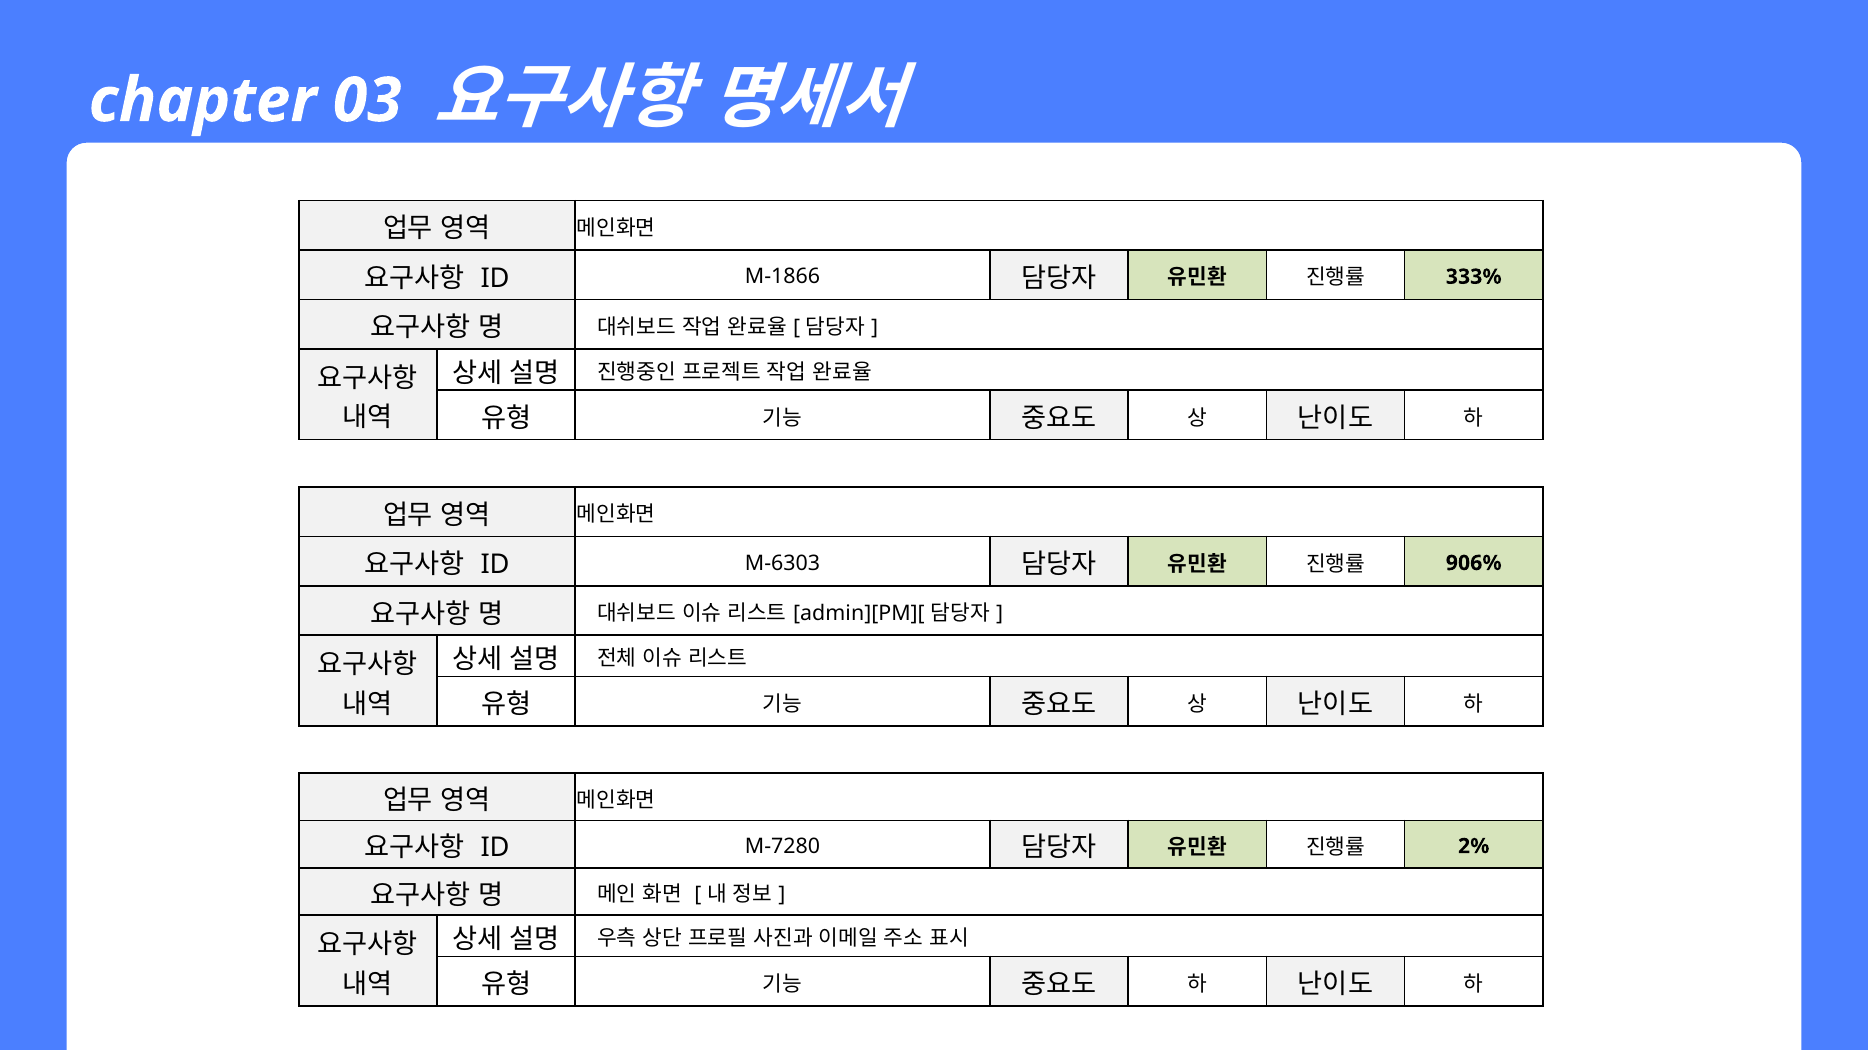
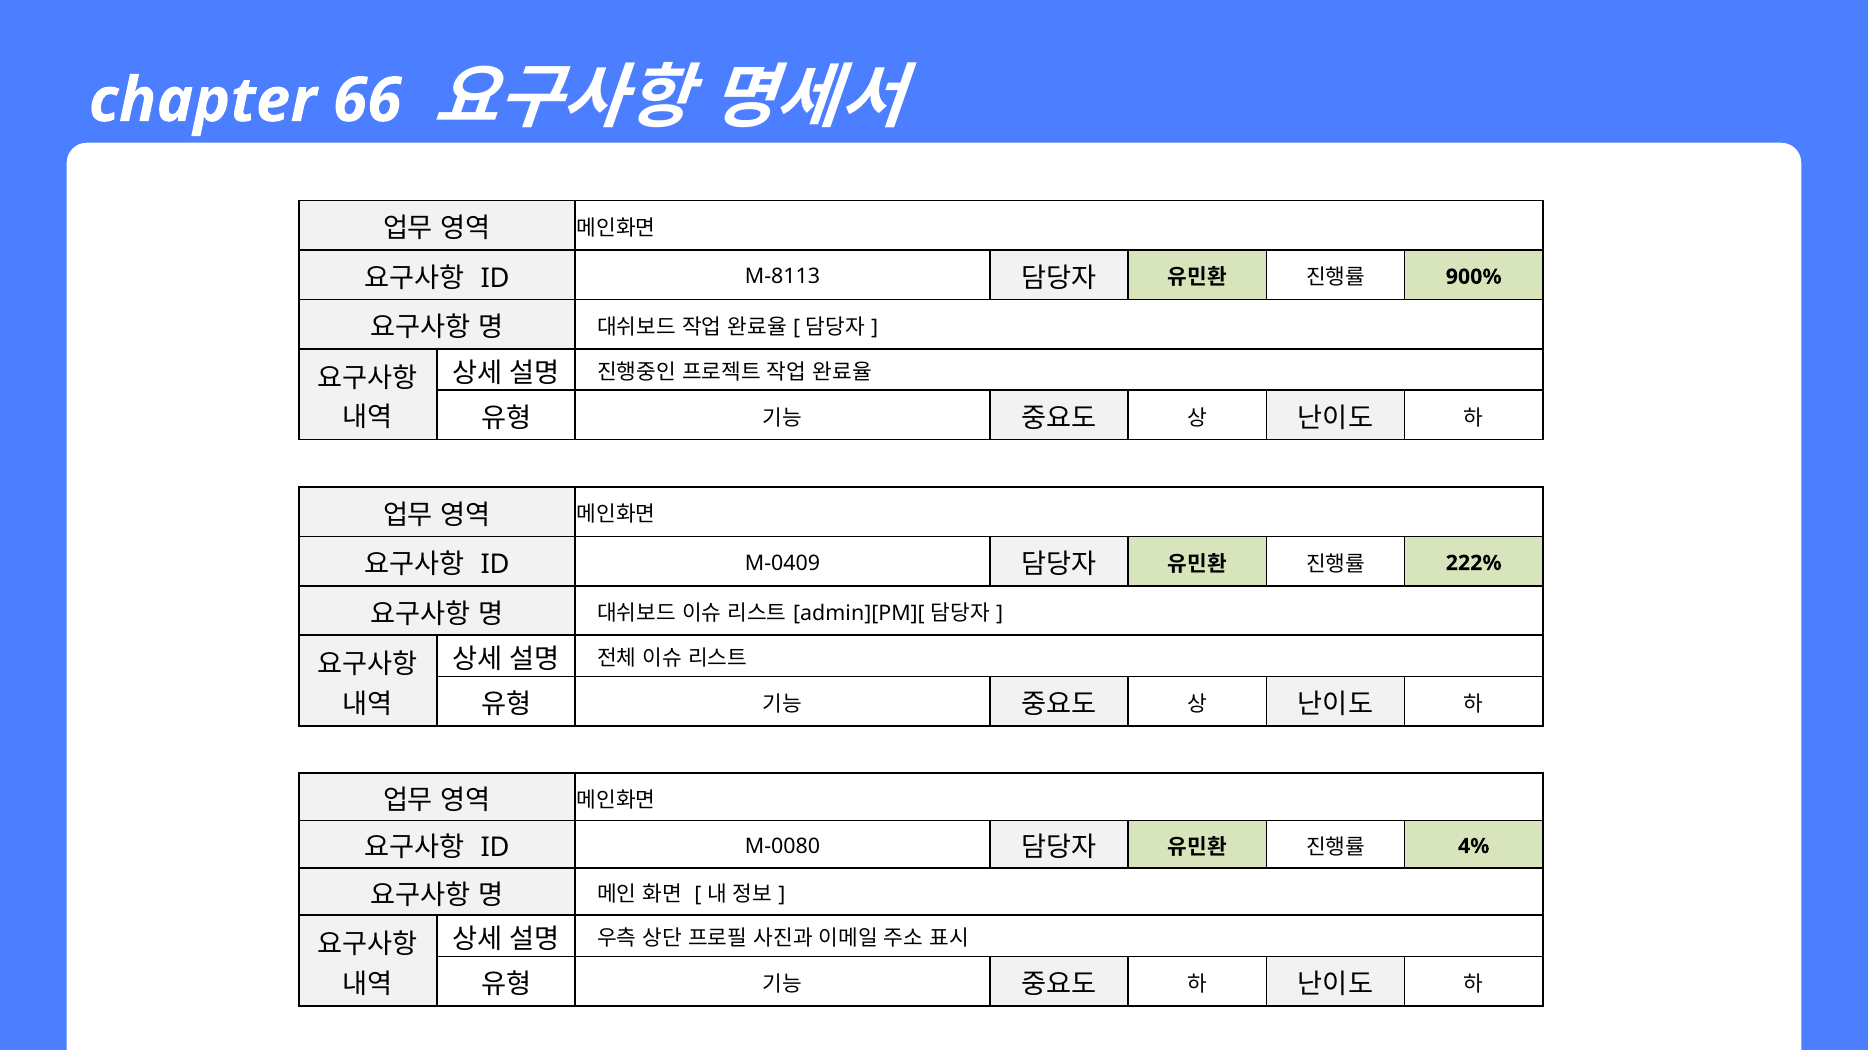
03: 03 -> 66 (367, 101)
M-1866: M-1866 -> M-8113 (783, 277)
333%: 333% -> 900% (1474, 277)
M-6303: M-6303 -> M-0409 (783, 563)
906%: 906% -> 222% (1474, 563)
M-7280: M-7280 -> M-0080 (783, 847)
2%: 2% -> 4% (1474, 847)
